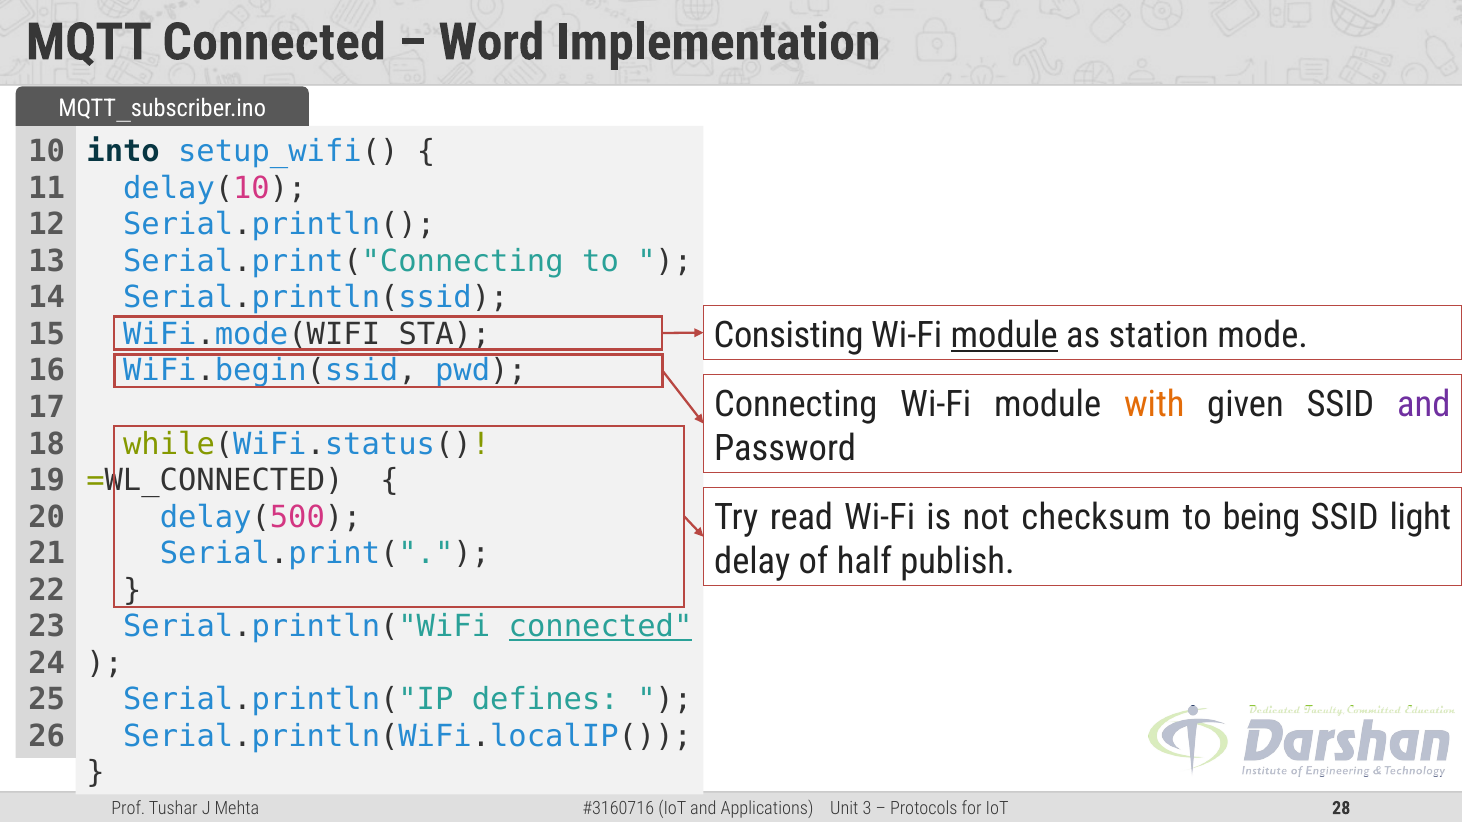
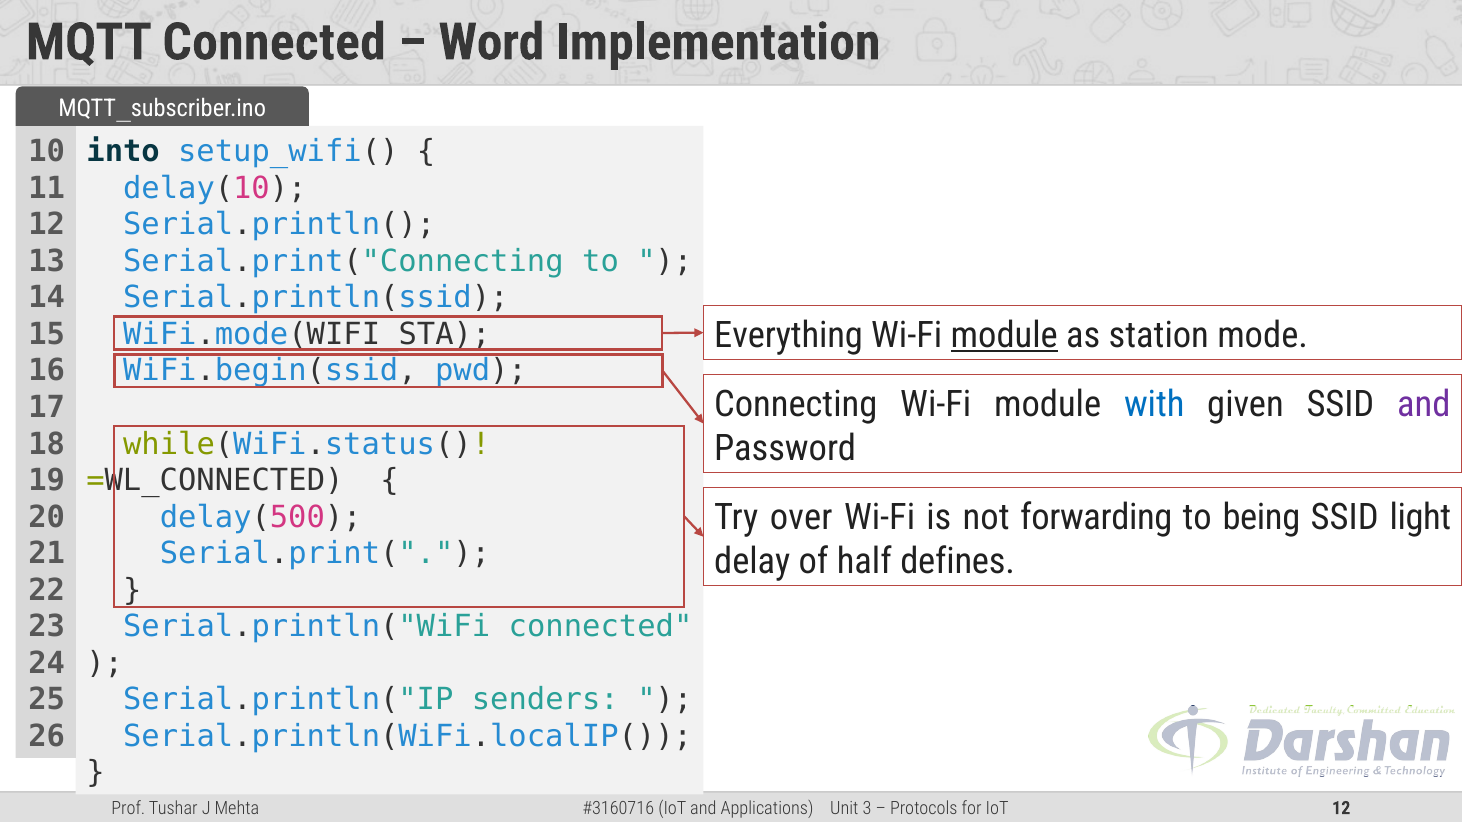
Consisting: Consisting -> Everything (789, 335)
with colour: orange -> blue (1154, 404)
read: read -> over (801, 518)
checksum: checksum -> forwarding (1096, 518)
publish: publish -> defines (958, 561)
connected underline: present -> none (601, 627)
defines: defines -> senders (545, 700)
28: 28 -> 12 (1341, 808)
